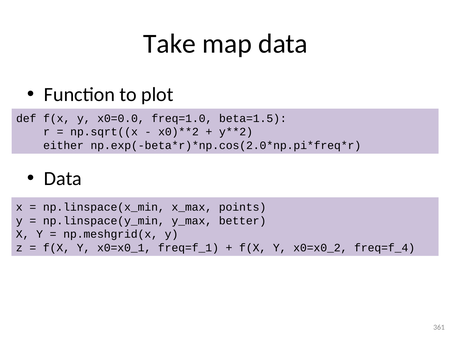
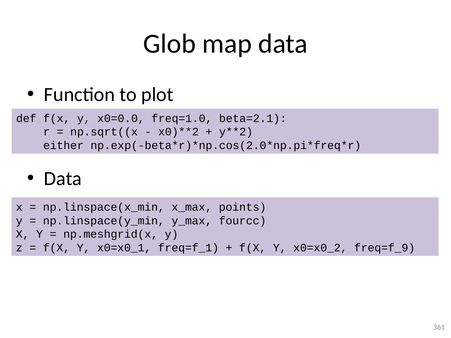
Take: Take -> Glob (170, 44)
beta=1.5: beta=1.5 -> beta=2.1 (253, 119)
better: better -> fourcc (243, 221)
freq=f_4: freq=f_4 -> freq=f_9 (385, 248)
